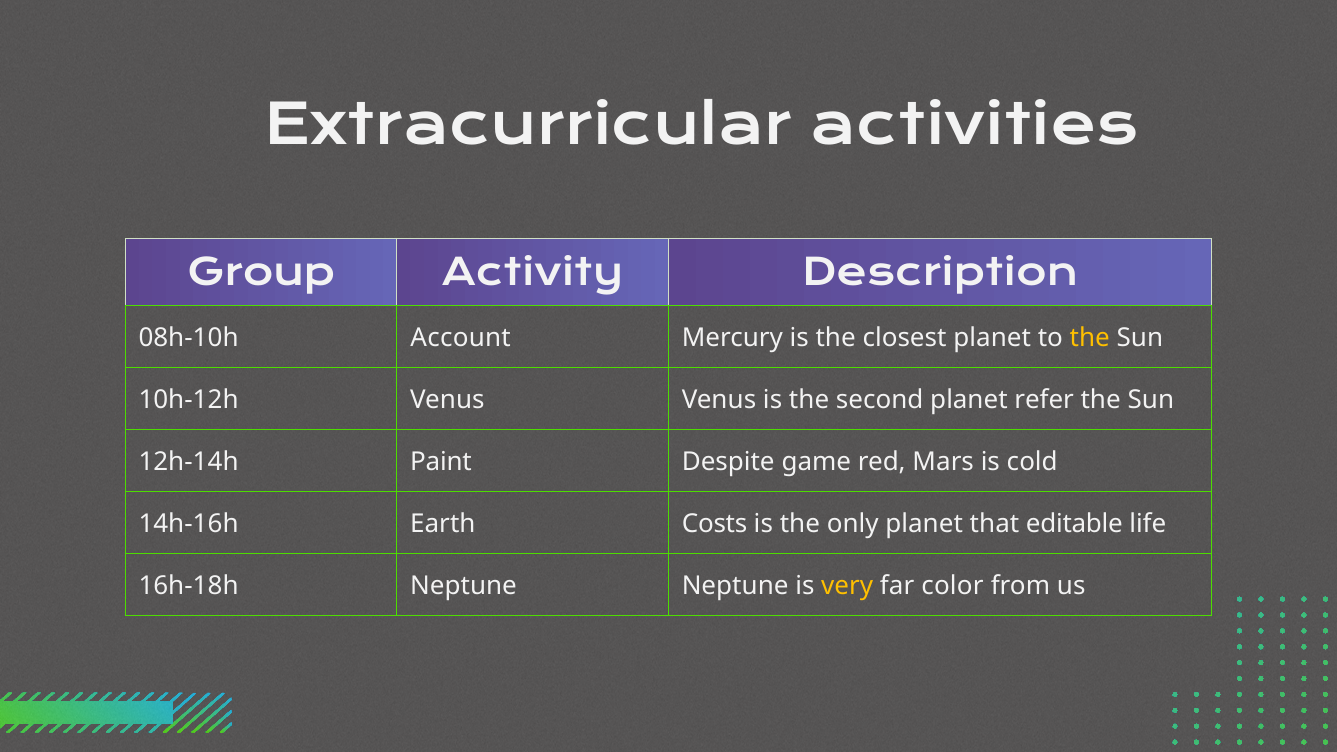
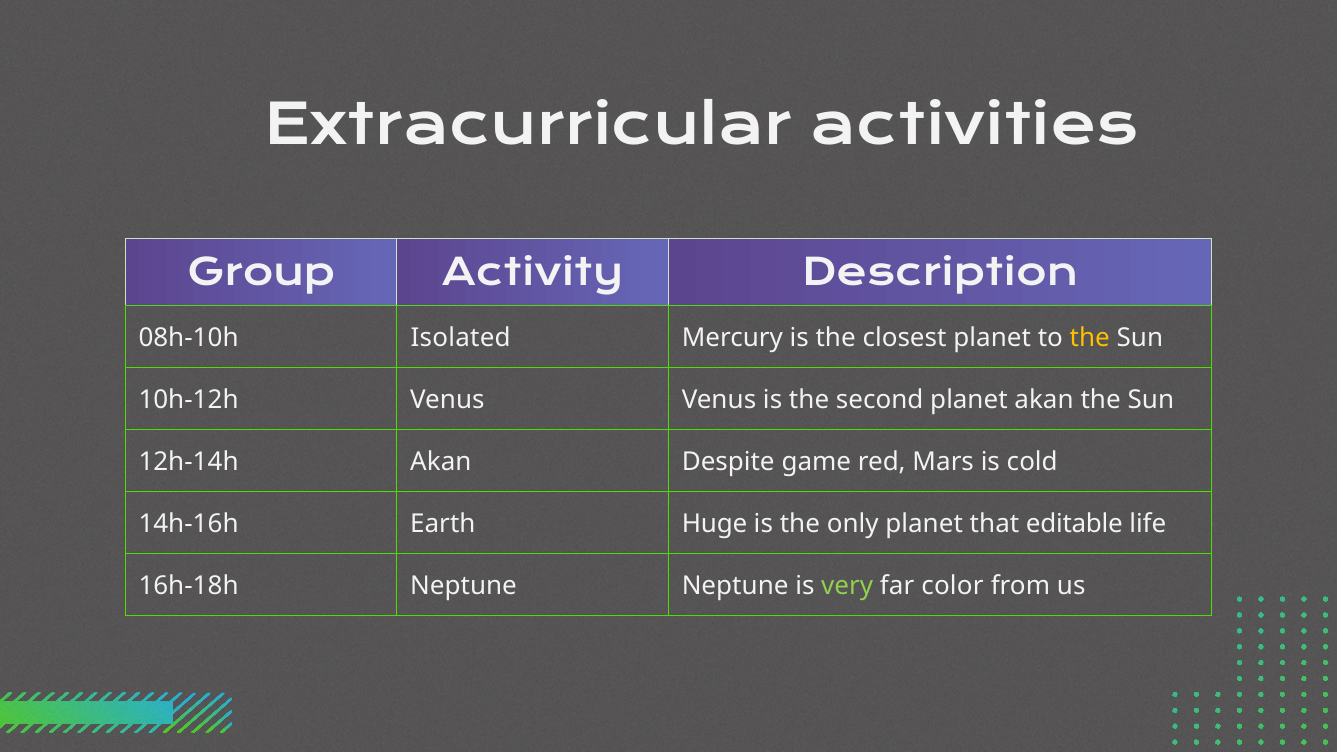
Account: Account -> Isolated (461, 338)
planet refer: refer -> akan (1044, 400)
12h-14h Paint: Paint -> Akan (441, 462)
Costs: Costs -> Huge (715, 524)
very colour: yellow -> light green (847, 586)
